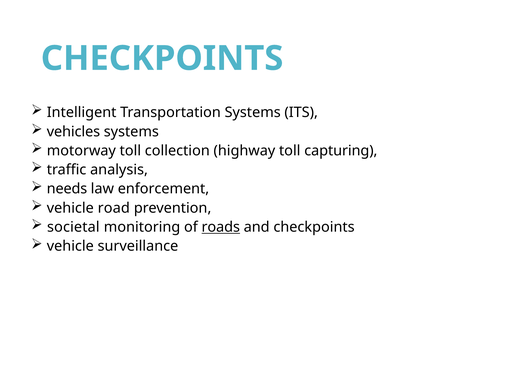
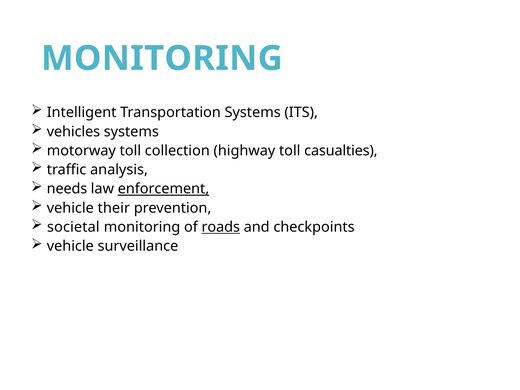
CHECKPOINTS: CHECKPOINTS -> MONITORING (162, 58)
capturing: capturing -> casualties (341, 151)
enforcement underline: none -> present (163, 189)
road: road -> their (114, 208)
